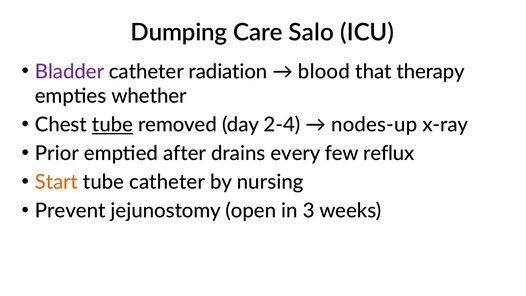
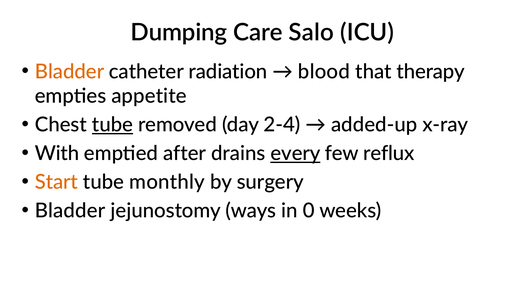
Bladder colour: purple -> orange (69, 72)
whether: whether -> appetite (149, 96)
nodes-up: nodes-up -> added-up (374, 125)
Prior: Prior -> With (57, 153)
every underline: none -> present (295, 153)
tube catheter: catheter -> monthly (167, 182)
nursing: nursing -> surgery (270, 182)
Prevent: Prevent -> Bladder (70, 211)
open: open -> ways (251, 211)
3: 3 -> 0 (309, 211)
